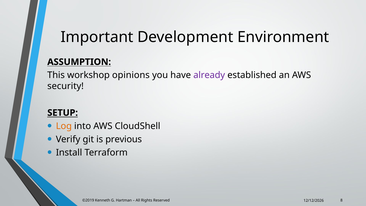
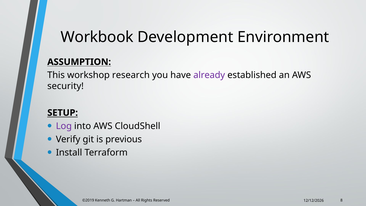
Important: Important -> Workbook (97, 37)
opinions: opinions -> research (131, 75)
Log colour: orange -> purple (64, 126)
